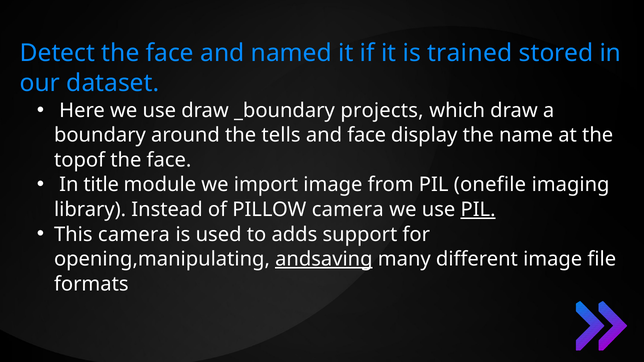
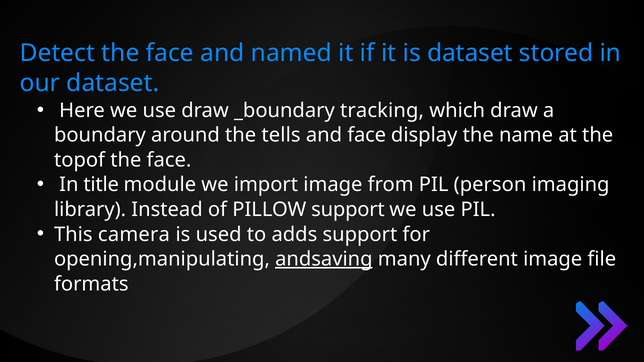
is trained: trained -> dataset (470, 53)
projects: projects -> tracking (382, 111)
onefile: onefile -> person (490, 185)
PILLOW camera: camera -> support (348, 210)
PIL underline: present -> none (478, 210)
